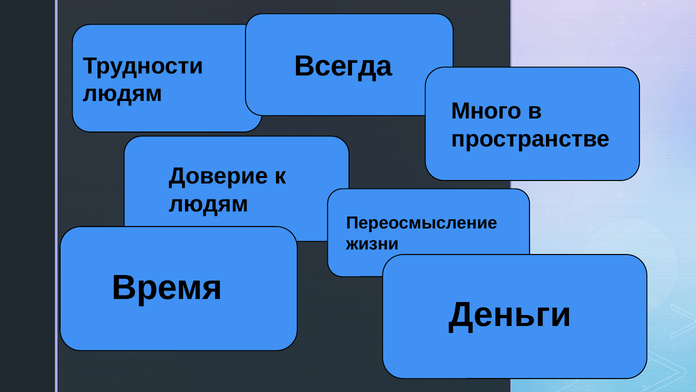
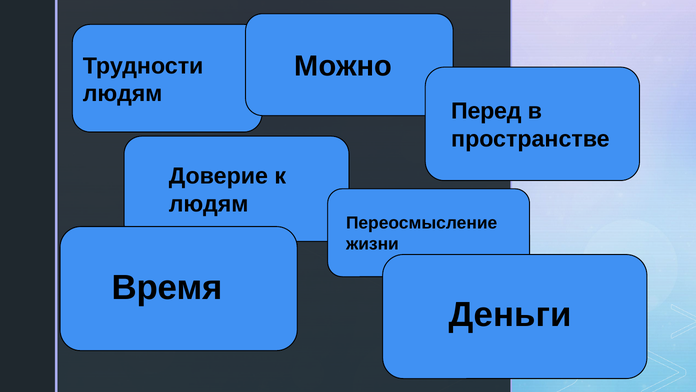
Всегда: Всегда -> Можно (343, 66)
Много: Много -> Перед (486, 111)
